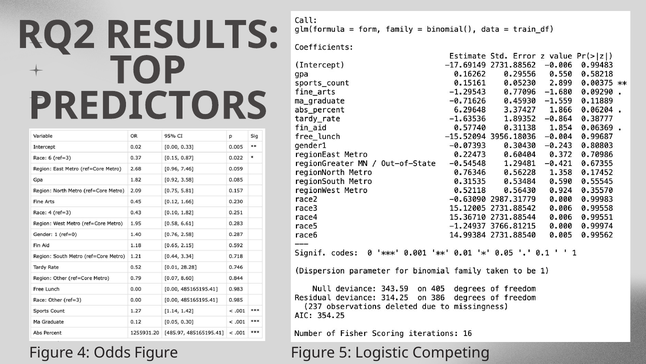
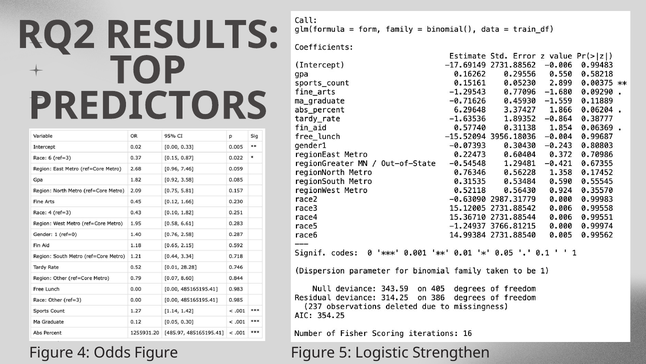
Competing: Competing -> Strengthen (451, 352)
